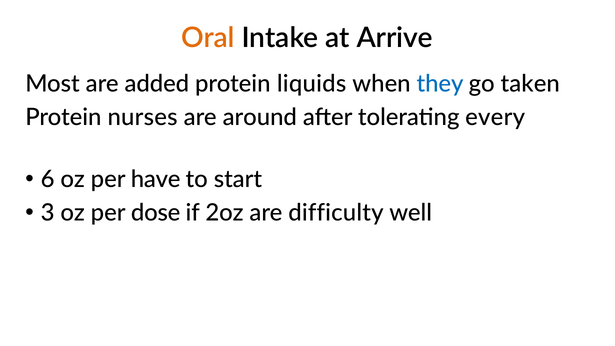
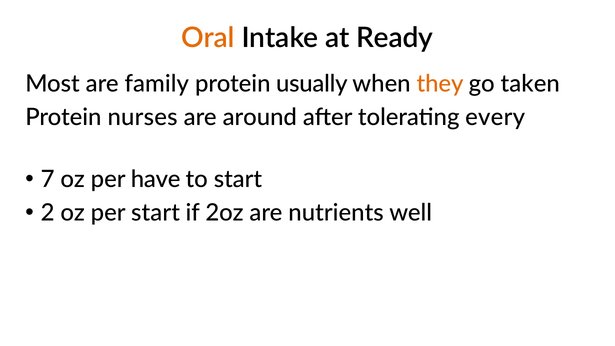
Arrive: Arrive -> Ready (395, 38)
added: added -> family (157, 84)
liquids: liquids -> usually (312, 84)
they colour: blue -> orange (440, 84)
6: 6 -> 7 (48, 179)
3: 3 -> 2 (48, 213)
per dose: dose -> start (155, 213)
difficulty: difficulty -> nutrients (336, 213)
